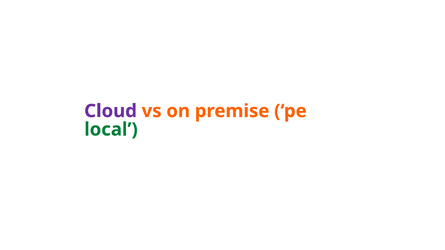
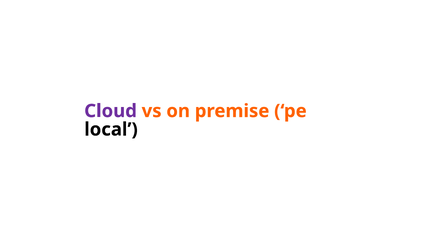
local colour: green -> black (111, 130)
